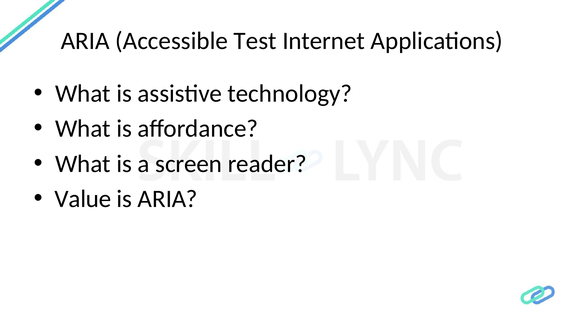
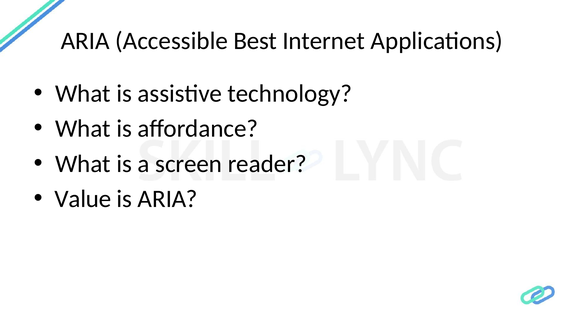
Test: Test -> Best (255, 41)
